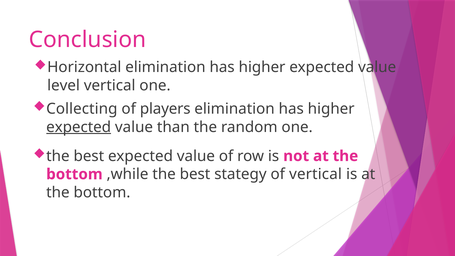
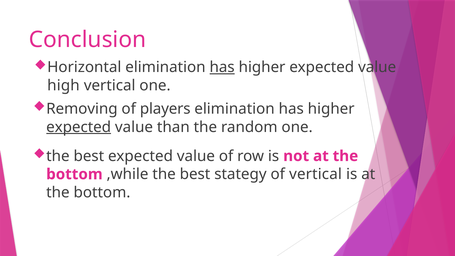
has underline: none -> present (222, 67)
level: level -> high (63, 85)
Collecting: Collecting -> Removing (82, 109)
